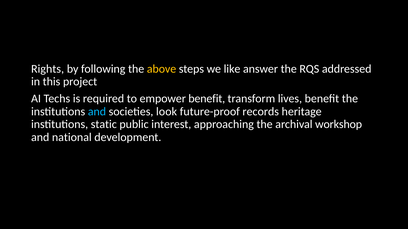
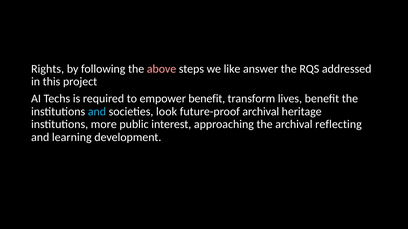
above colour: yellow -> pink (162, 69)
future-proof records: records -> archival (261, 112)
static: static -> more (104, 125)
workshop: workshop -> reflecting (338, 125)
national: national -> learning (72, 138)
